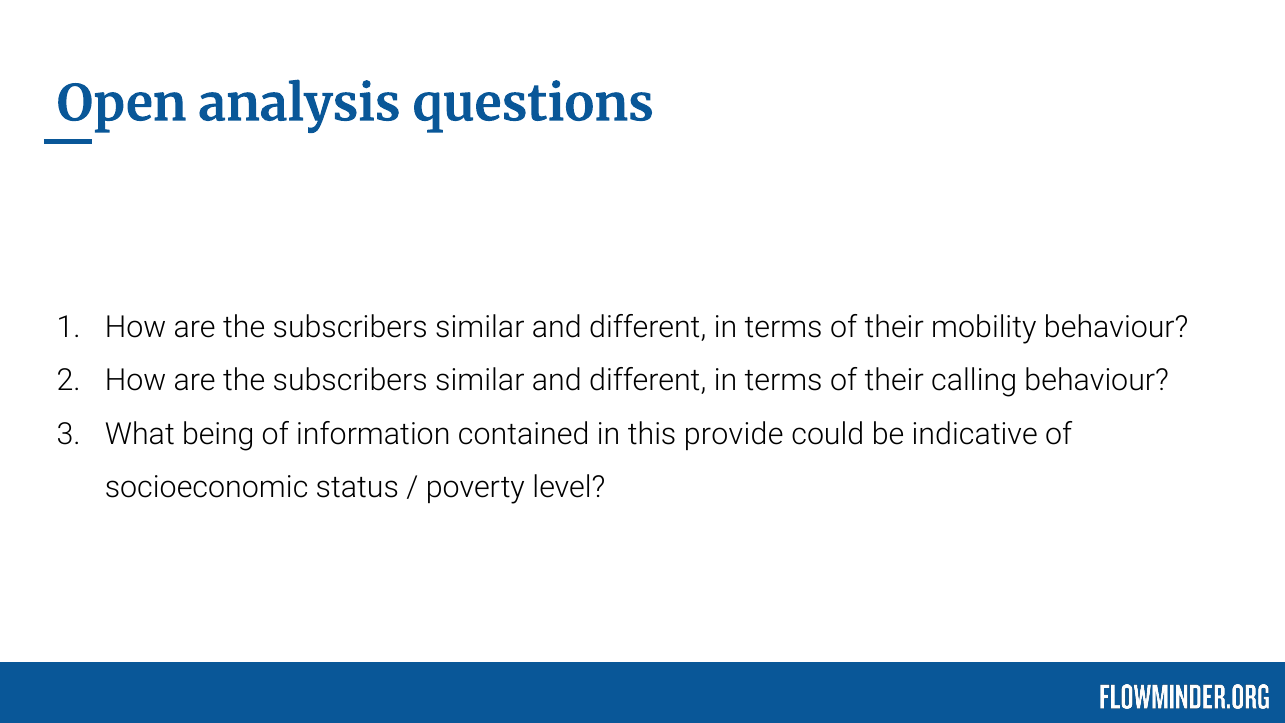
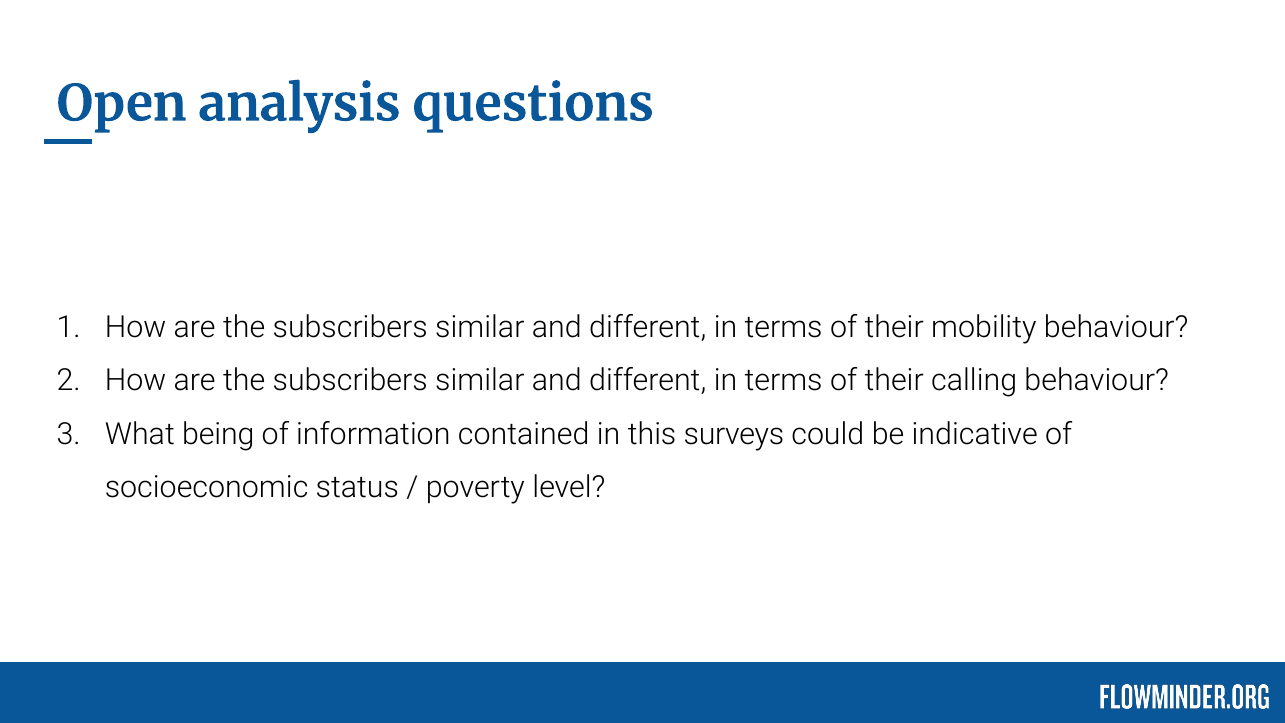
provide: provide -> surveys (734, 434)
